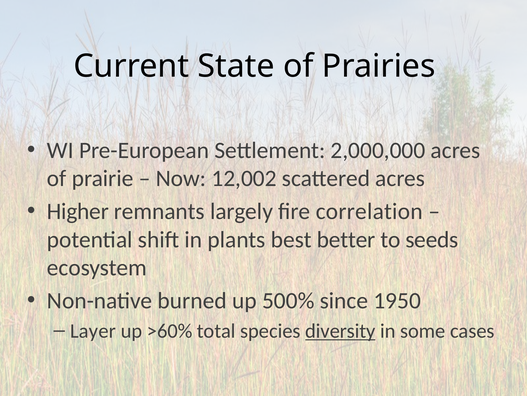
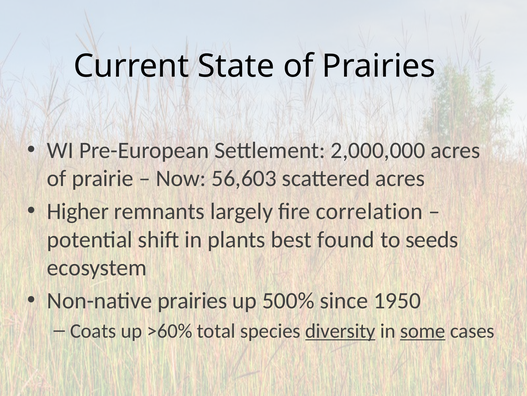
12,002: 12,002 -> 56,603 (244, 178)
better: better -> found (346, 239)
Non-native burned: burned -> prairies (192, 300)
Layer: Layer -> Coats (93, 330)
some underline: none -> present (423, 330)
